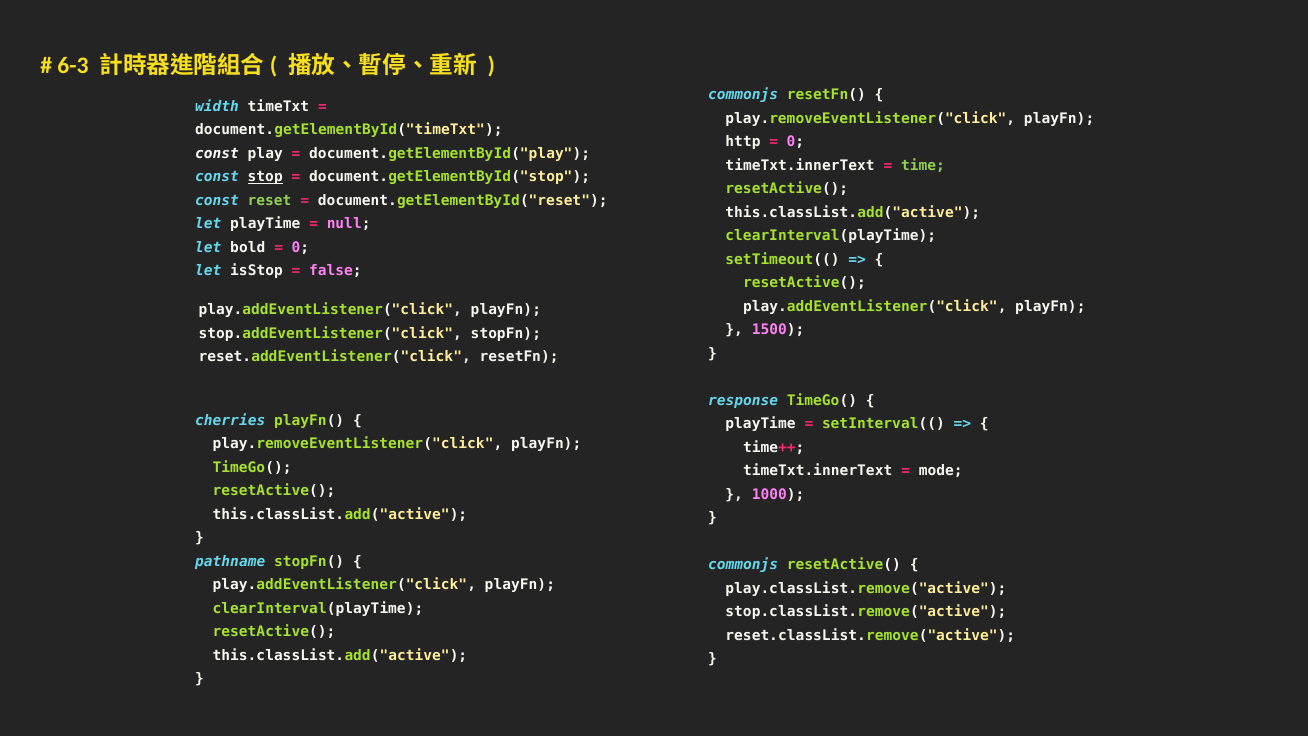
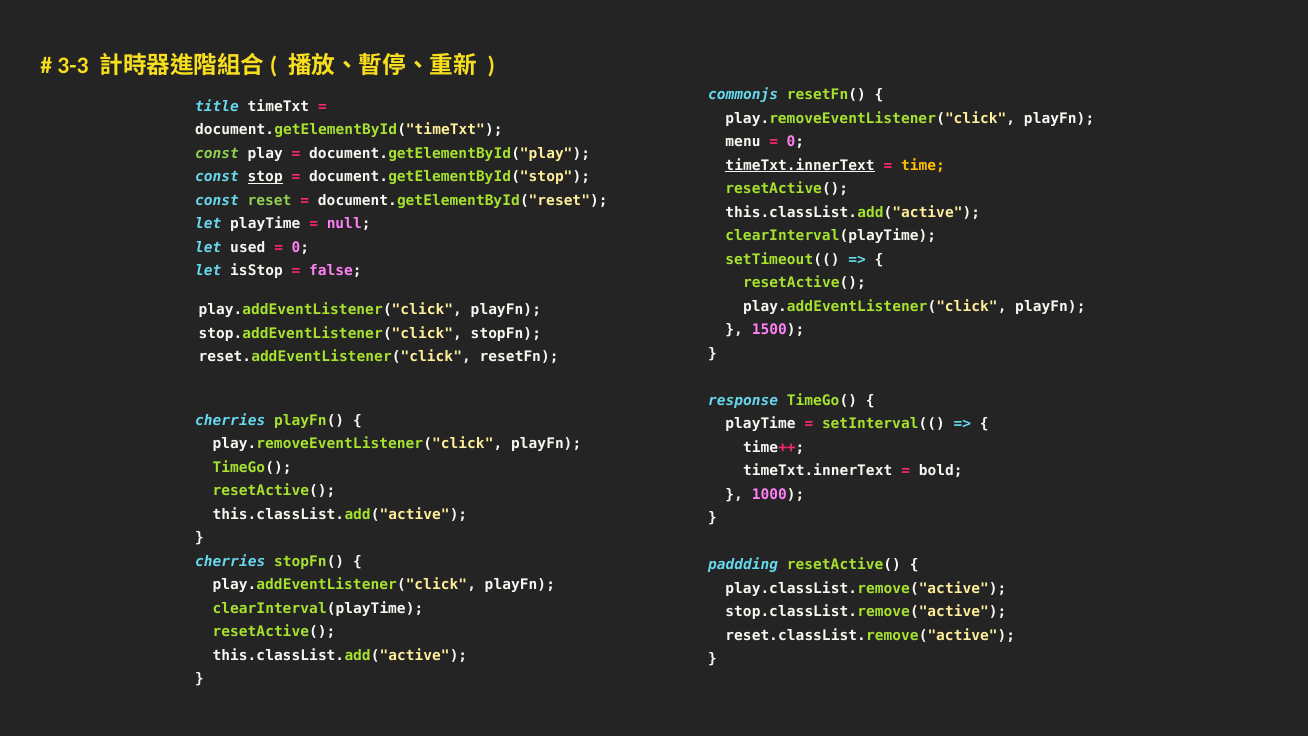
6-3: 6-3 -> 3-3 (73, 66)
width: width -> title (217, 107)
http: http -> menu (743, 142)
const colour: white -> light green (217, 154)
timeTxt.innerText underline: none -> present (800, 166)
time colour: light green -> yellow (923, 166)
bold: bold -> used (248, 247)
mode: mode -> bold (941, 471)
pathname: pathname -> cherries (230, 561)
commonjs: commonjs -> paddding (743, 565)
